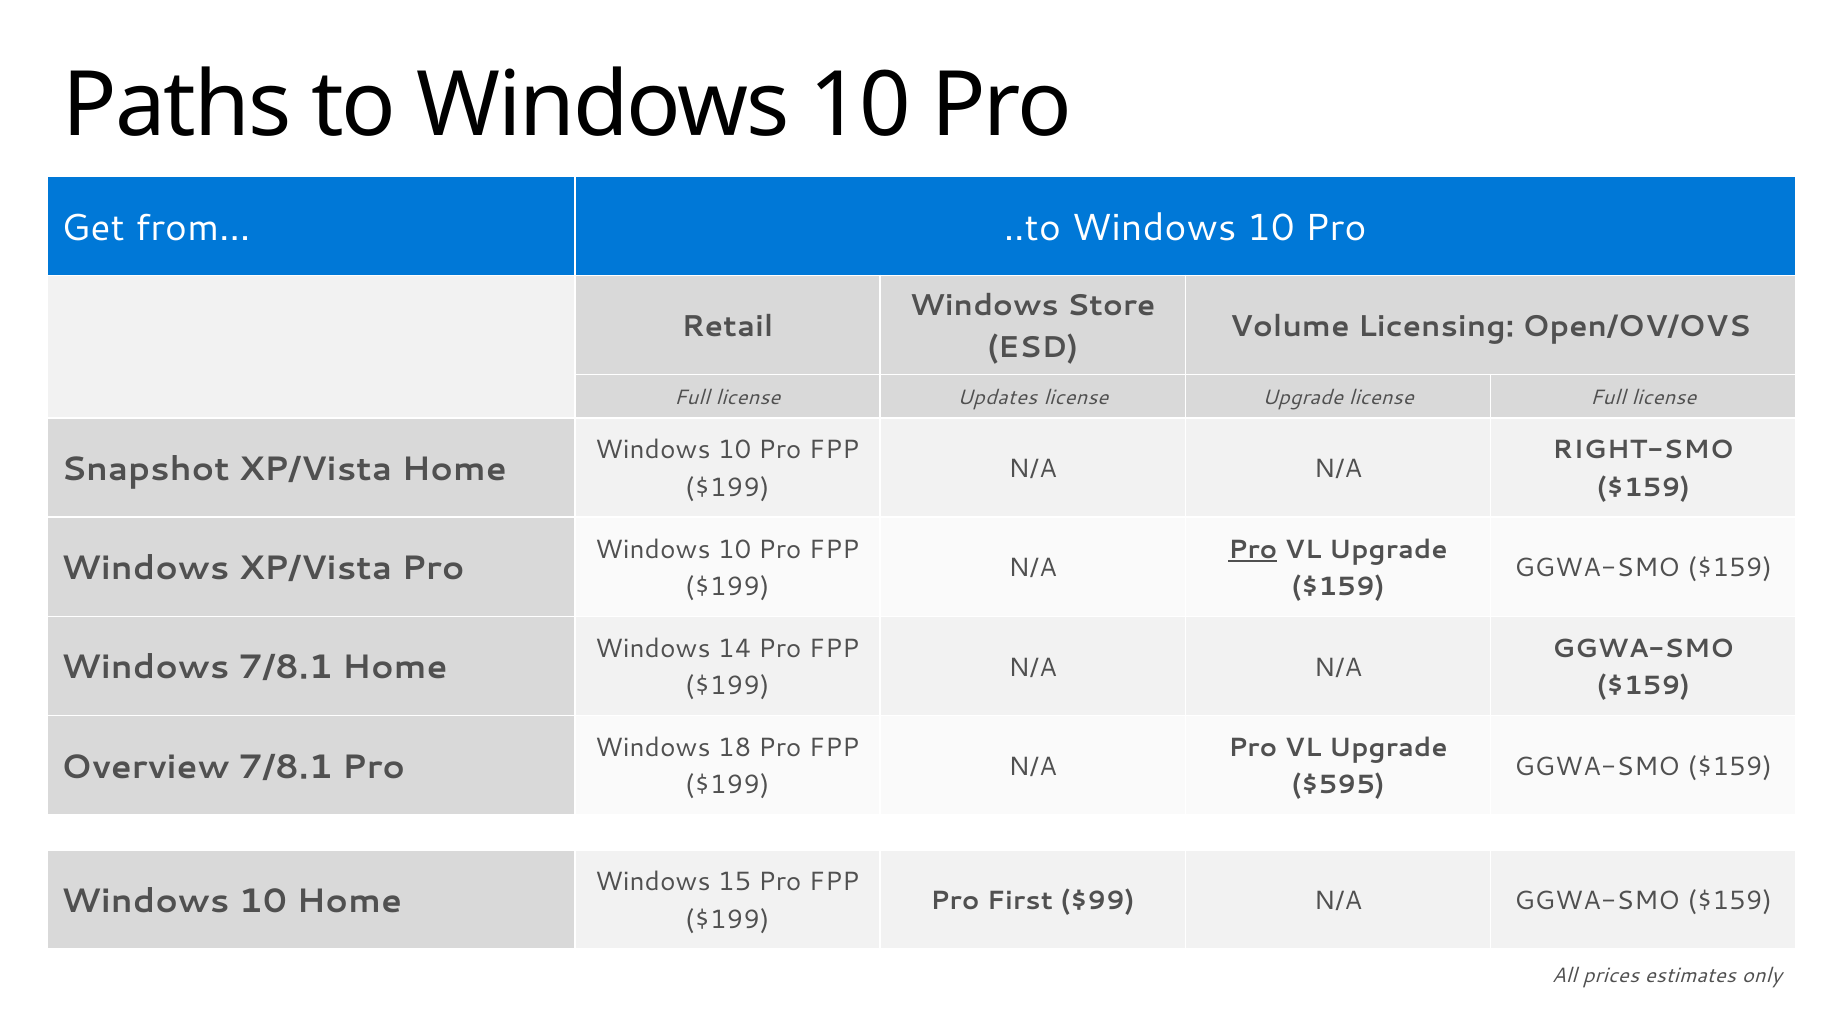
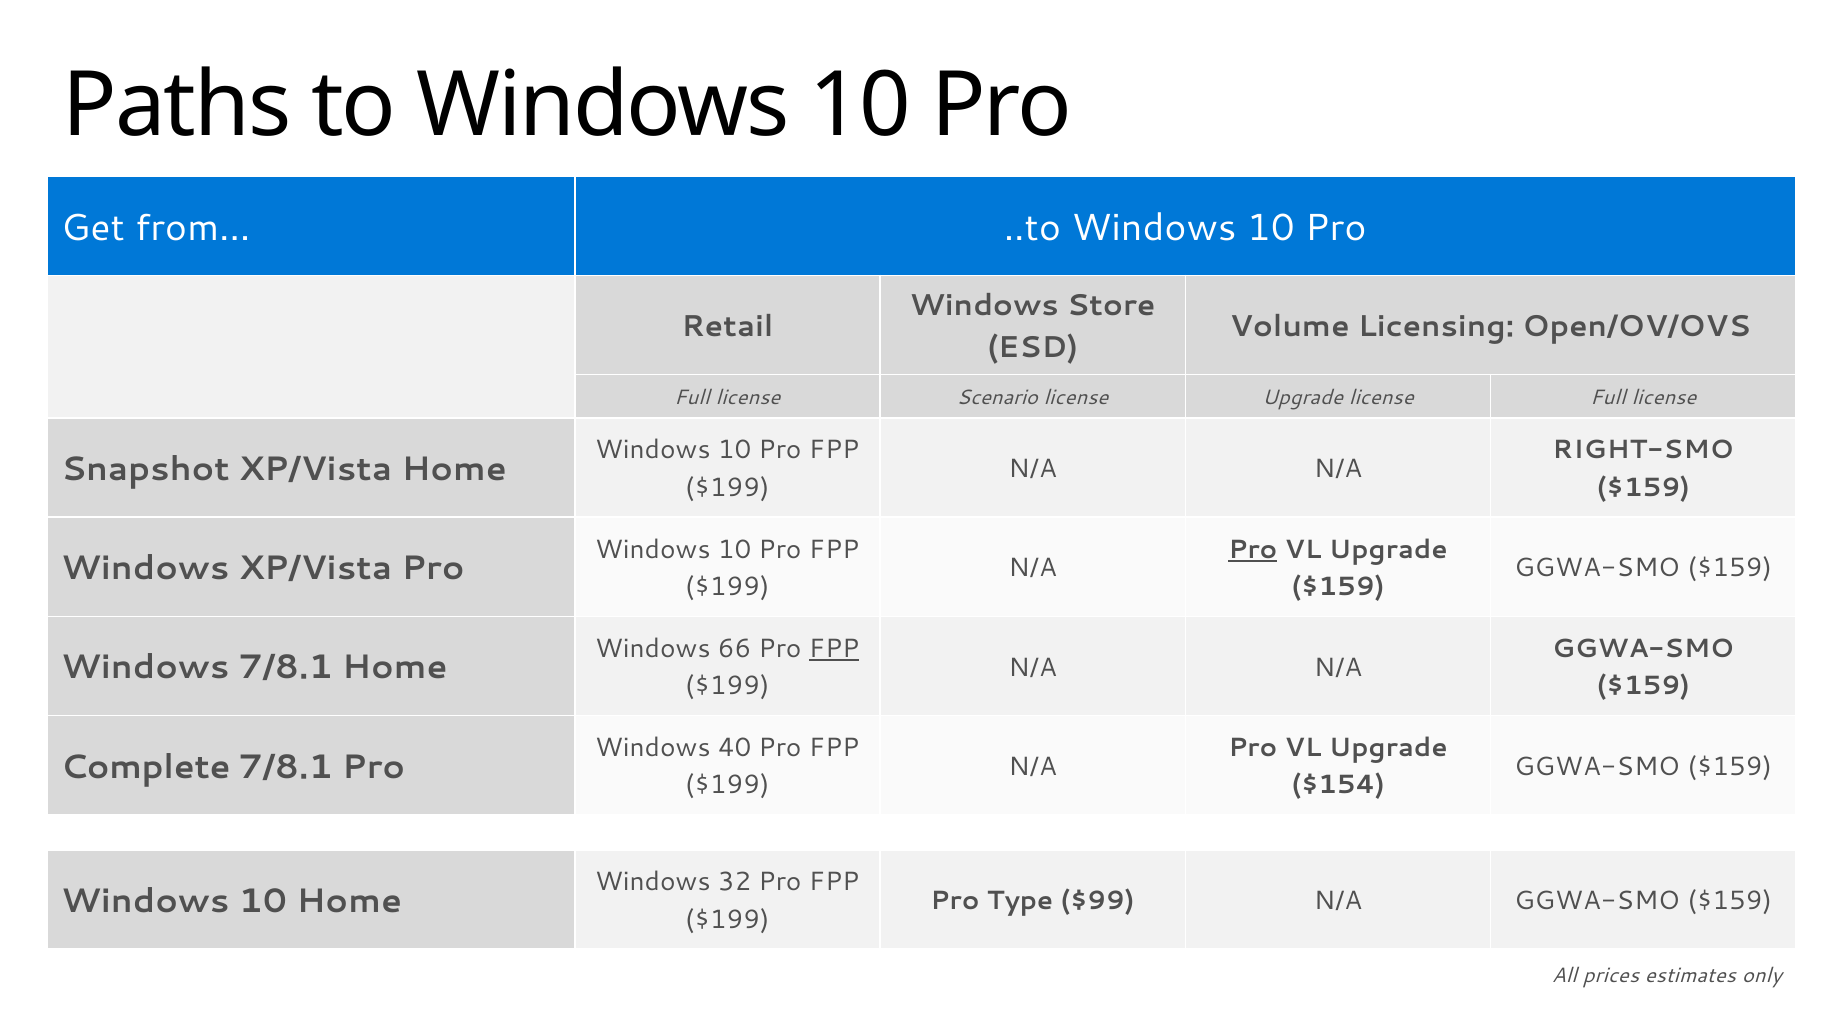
Updates: Updates -> Scenario (997, 398)
14: 14 -> 66 (735, 649)
FPP underline: none -> present (834, 649)
18: 18 -> 40 (735, 748)
Overview: Overview -> Complete (146, 767)
$595: $595 -> $154 (1338, 786)
15: 15 -> 32 (735, 883)
First: First -> Type (1020, 901)
